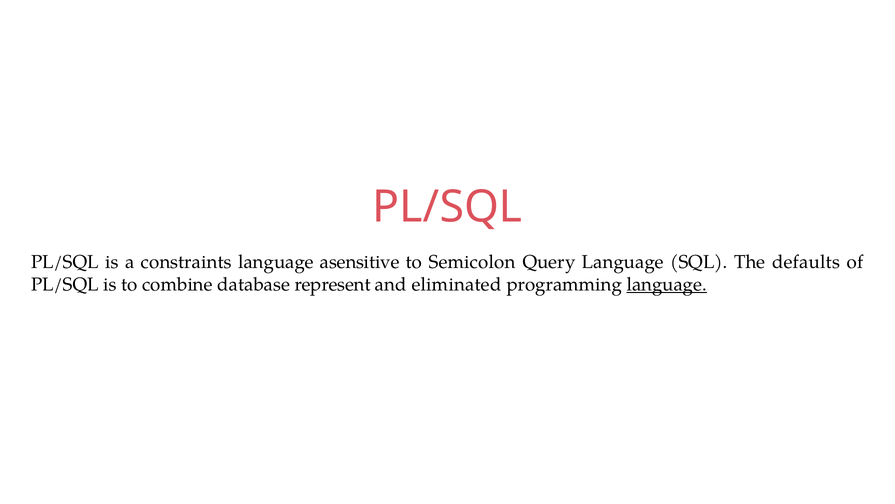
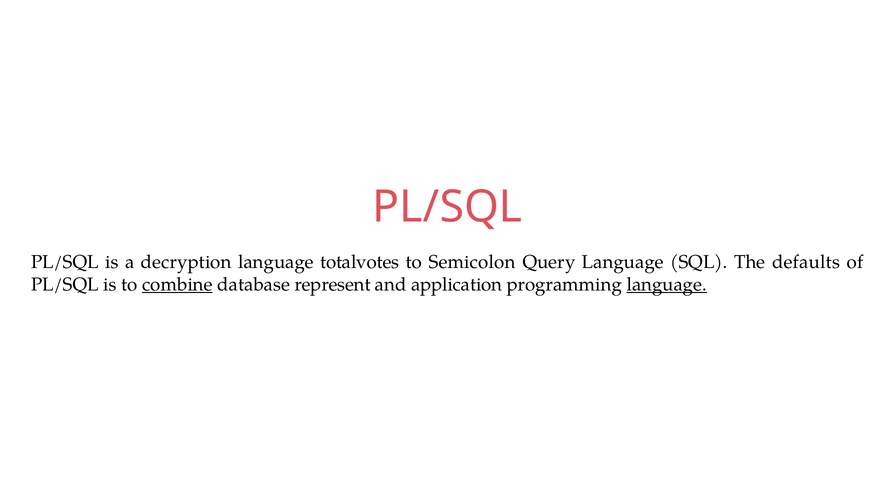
constraints: constraints -> decryption (186, 262)
asensitive: asensitive -> totalvotes (360, 262)
combine underline: none -> present (177, 284)
eliminated: eliminated -> application (457, 284)
